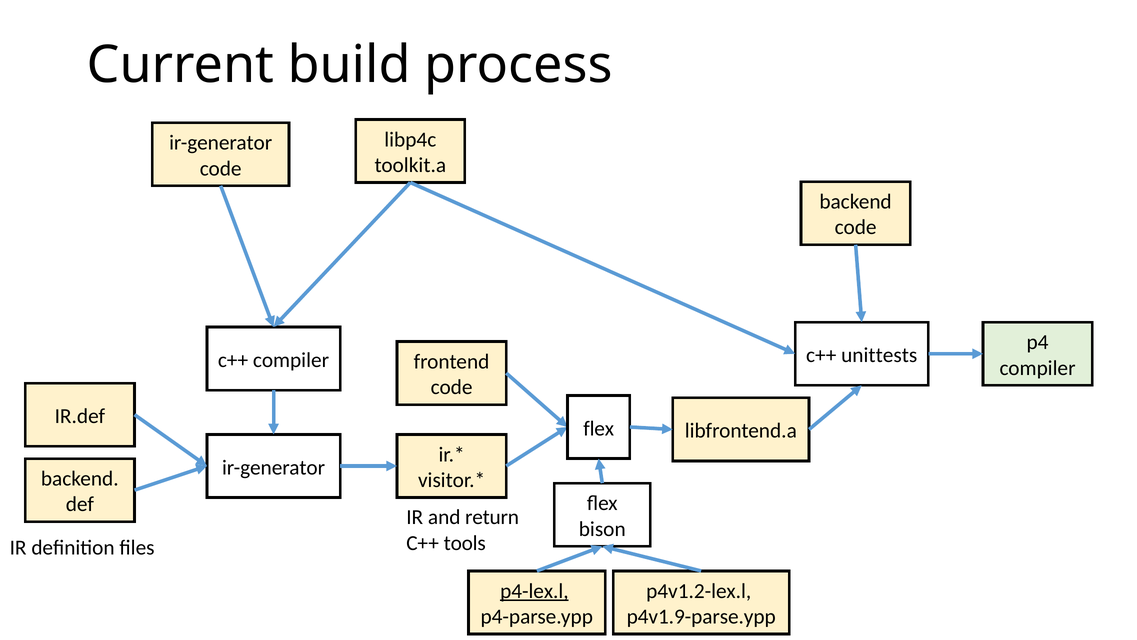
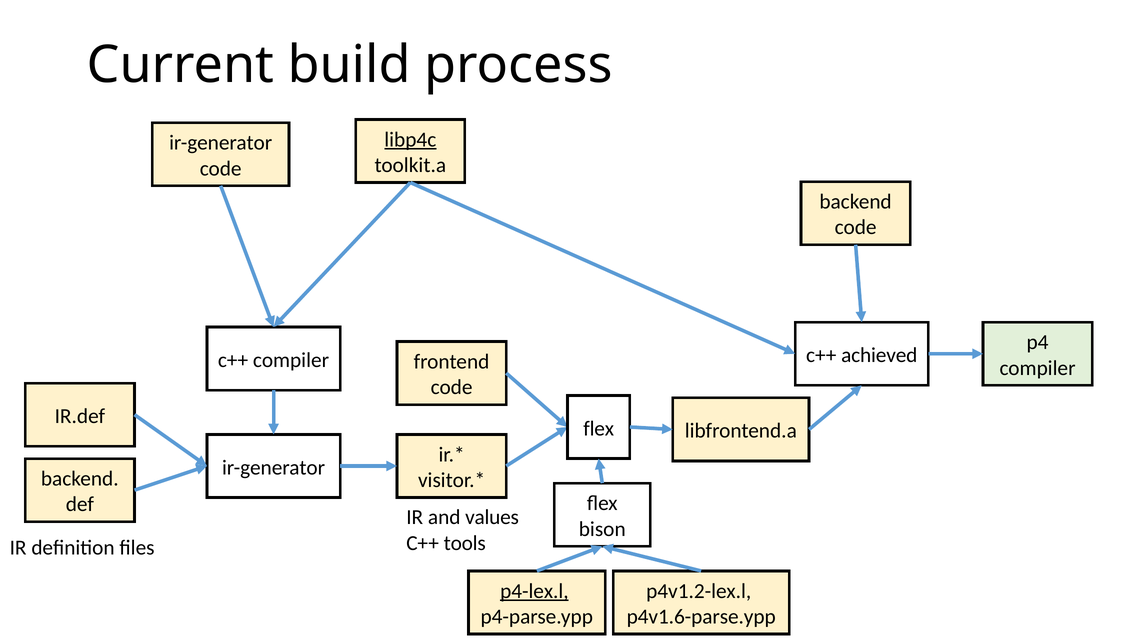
libp4c underline: none -> present (410, 140)
unittests: unittests -> achieved (879, 355)
return: return -> values (492, 517)
p4v1.9-parse.ypp: p4v1.9-parse.ypp -> p4v1.6-parse.ypp (701, 616)
